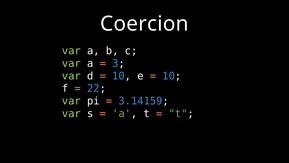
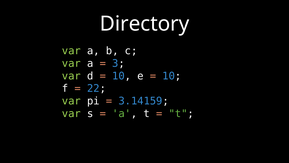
Coercion: Coercion -> Directory (145, 24)
